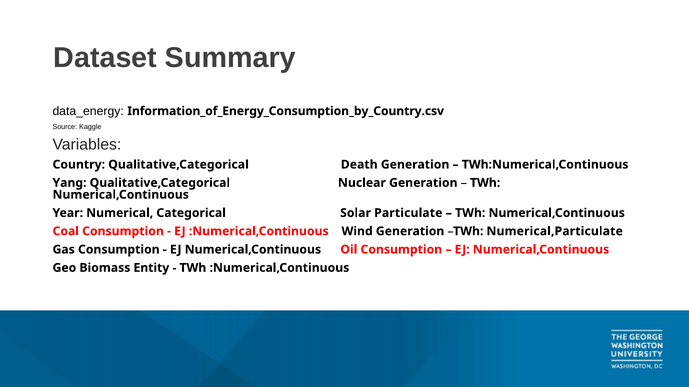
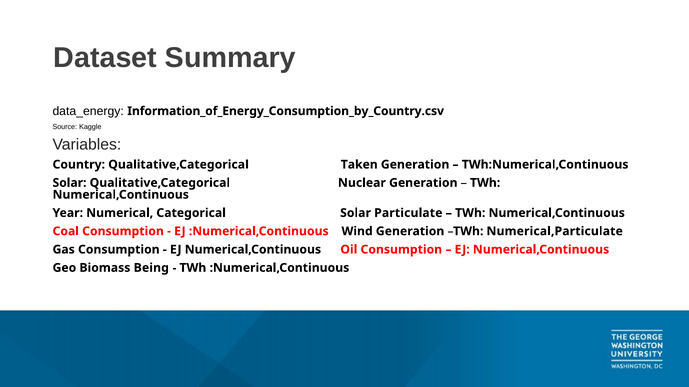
Death: Death -> Taken (359, 165)
Yang: Yang -> Solar (70, 183)
Entity: Entity -> Being (151, 268)
